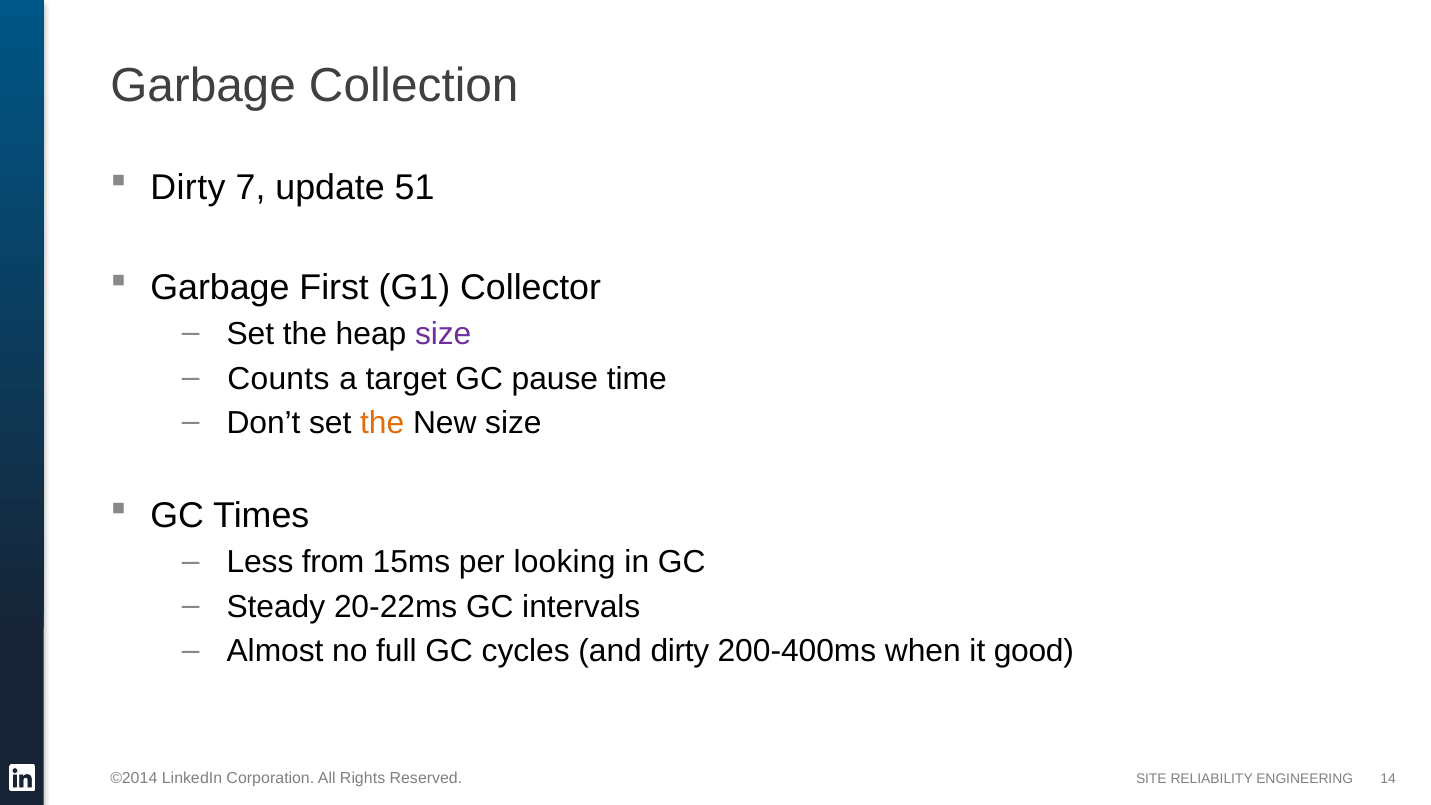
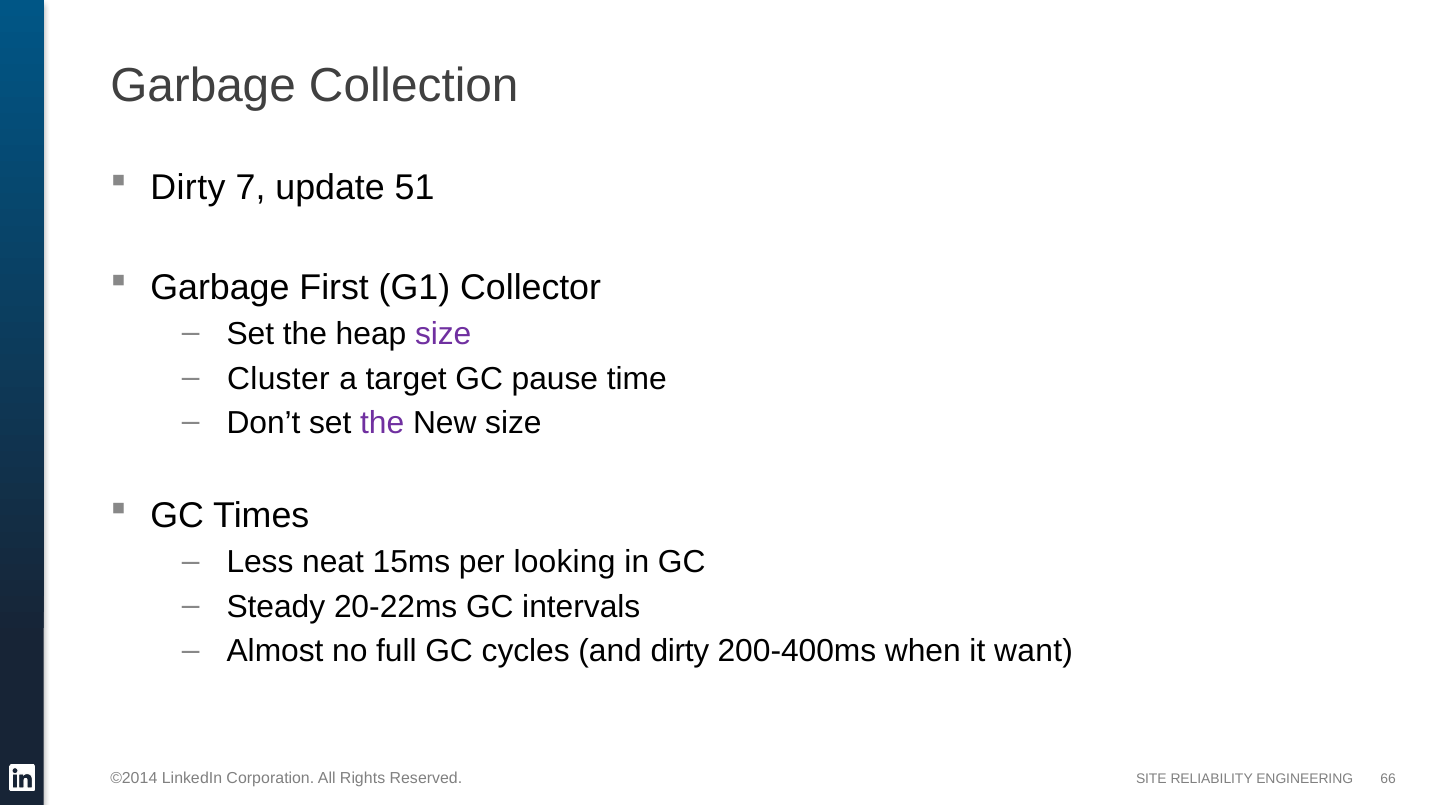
Counts: Counts -> Cluster (278, 379)
the colour: orange -> purple (382, 423)
from: from -> neat (333, 562)
good: good -> want (1034, 651)
14: 14 -> 66 (1388, 779)
